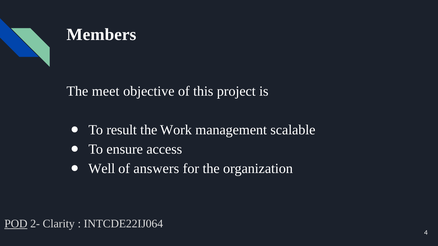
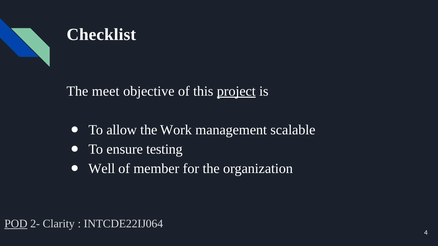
Members: Members -> Checklist (101, 35)
project underline: none -> present (236, 91)
result: result -> allow (122, 130)
access: access -> testing (164, 149)
answers: answers -> member (156, 169)
